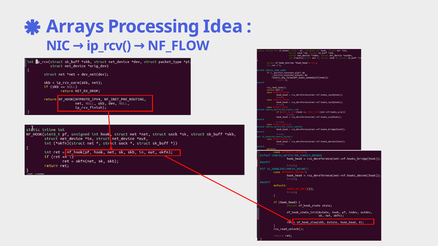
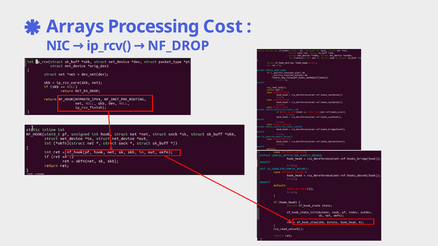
Idea: Idea -> Cost (223, 27)
NF_FLOW: NF_FLOW -> NF_DROP (178, 46)
